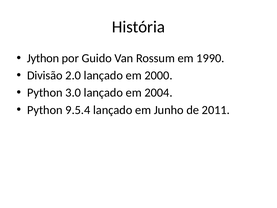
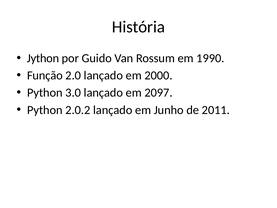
Divisão: Divisão -> Função (45, 75)
2004: 2004 -> 2097 (158, 93)
9.5.4: 9.5.4 -> 2.0.2 (78, 110)
